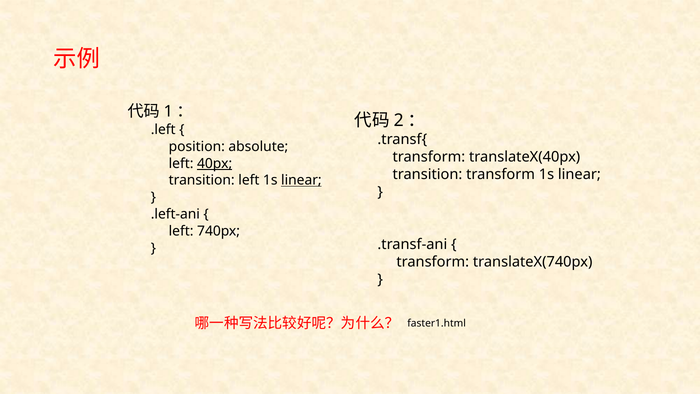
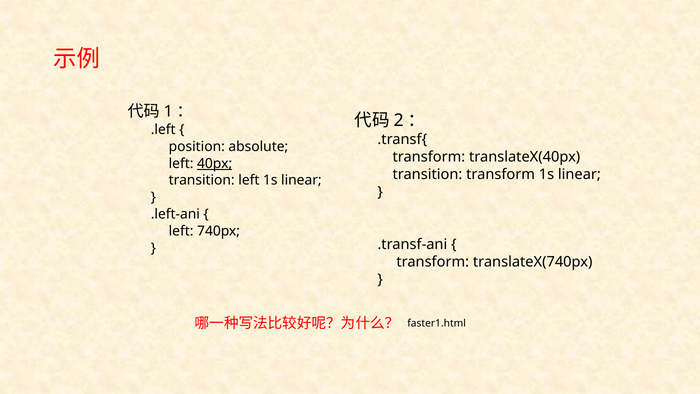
linear underline: present -> none (301, 180)
